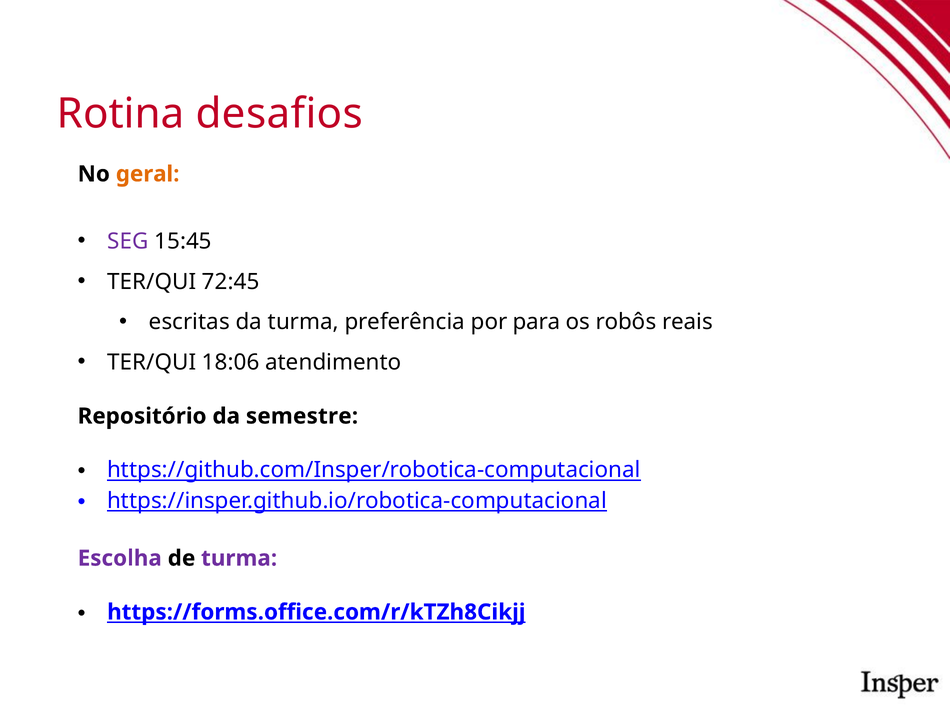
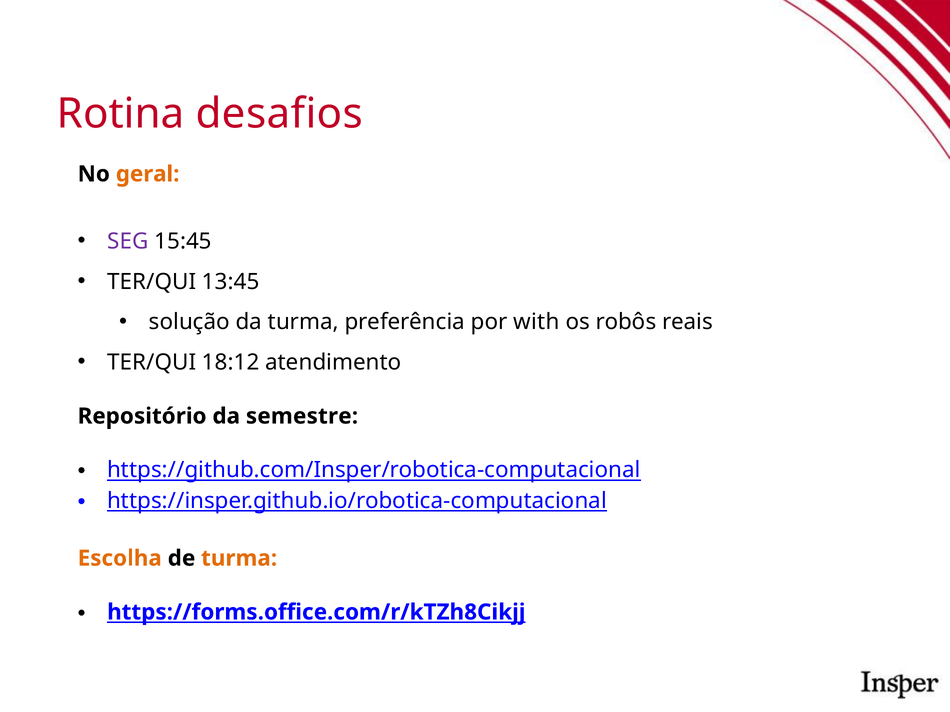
72:45: 72:45 -> 13:45 (231, 282)
escritas: escritas -> solução (189, 322)
para: para -> with (536, 322)
18:06: 18:06 -> 18:12 (231, 363)
Escolha colour: purple -> orange (120, 559)
turma colour: purple -> orange (239, 559)
